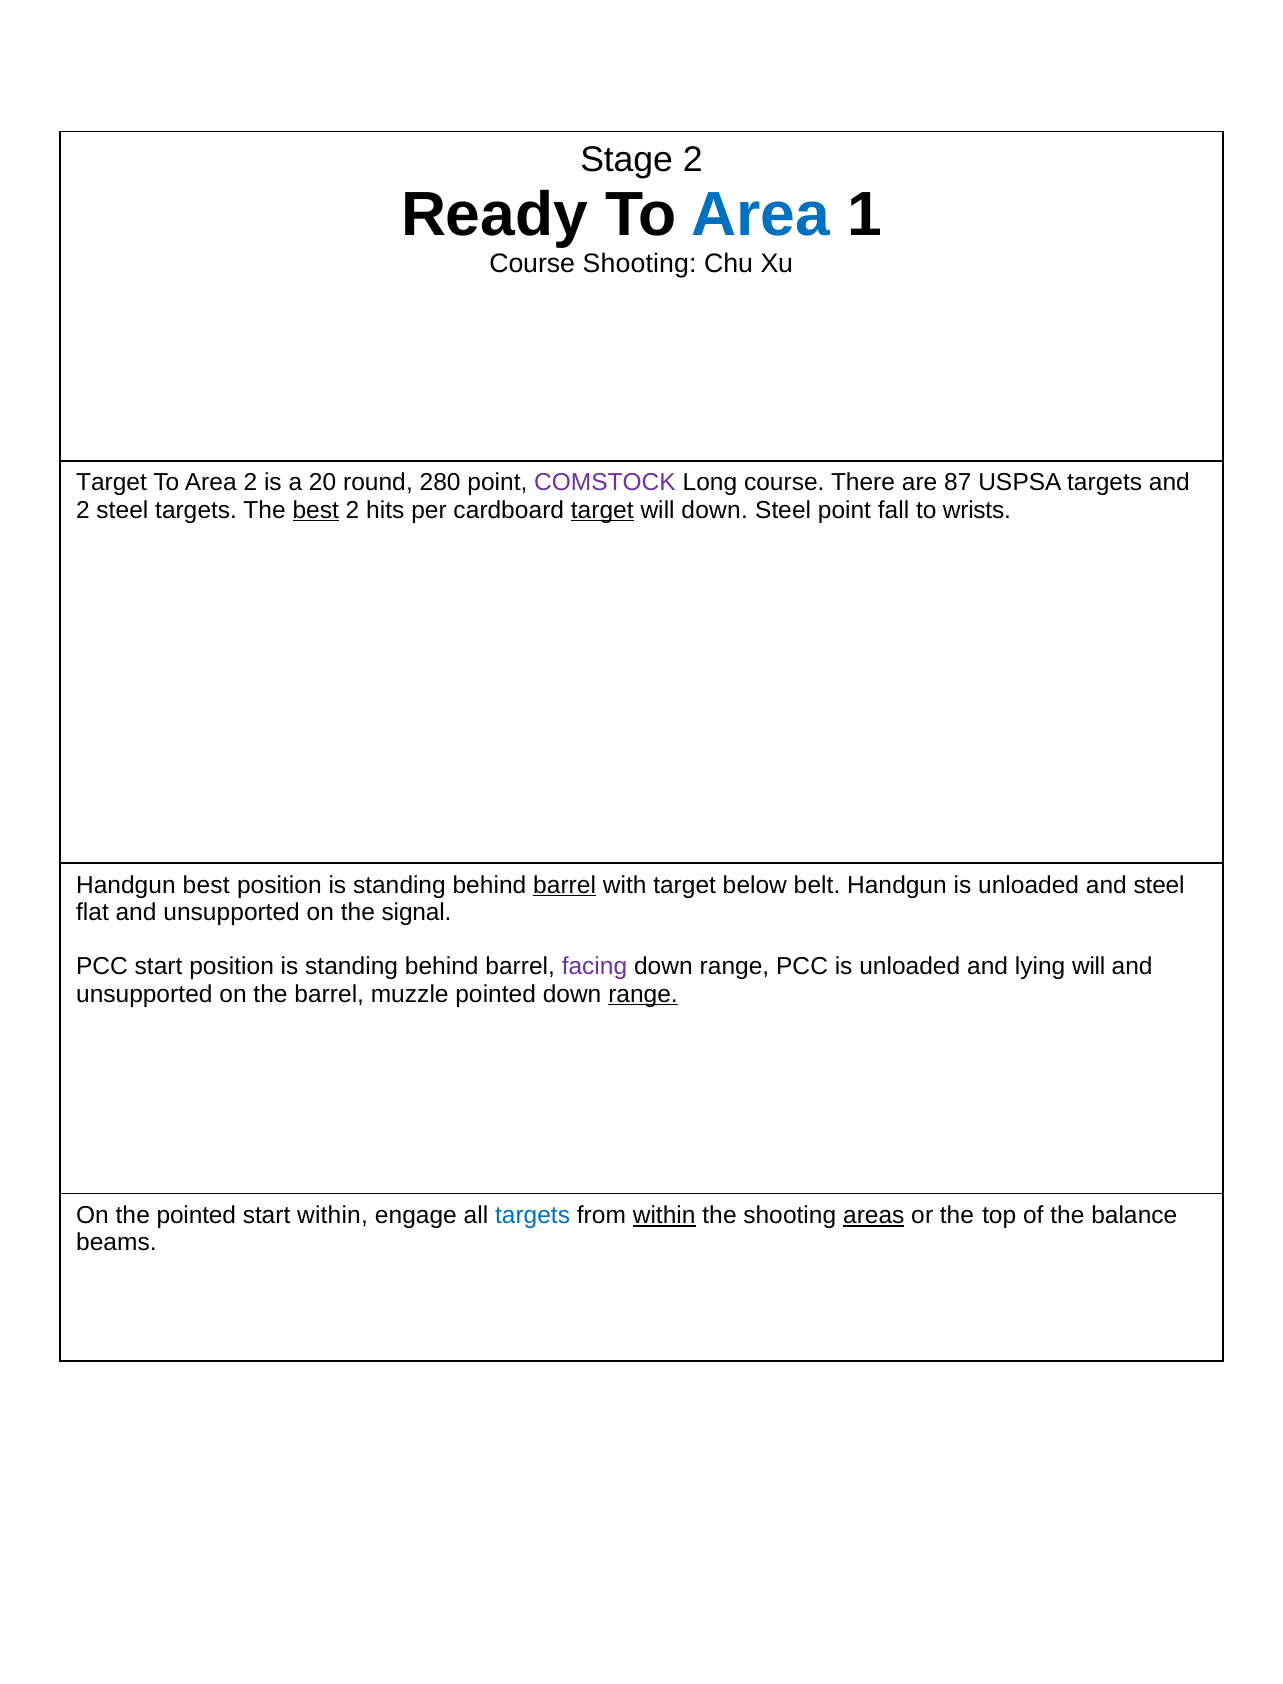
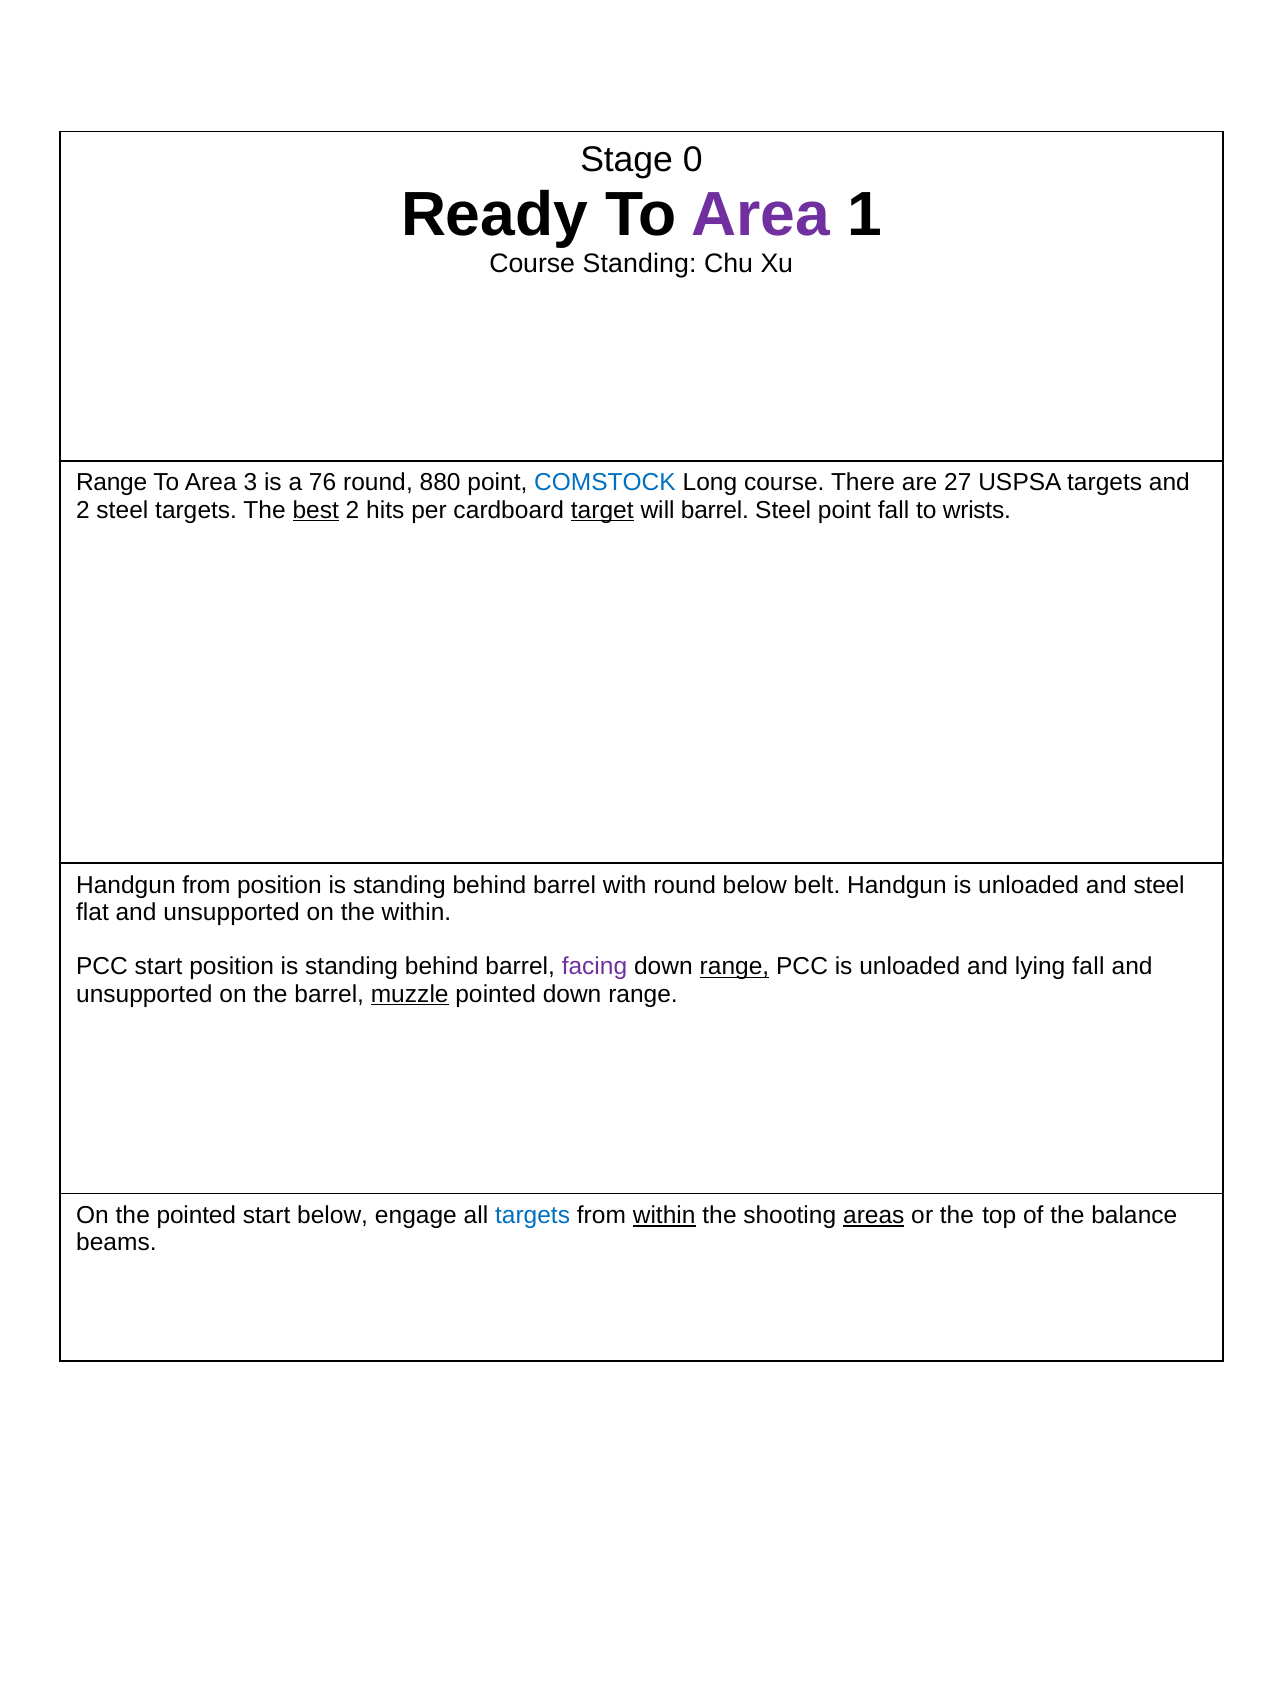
Stage 2: 2 -> 0 (693, 160)
Area colour: blue -> purple (761, 215)
Course Shooting: Shooting -> Standing (640, 264)
Target: Target -> Range (112, 483)
Area 2: 2 -> 3 (250, 483)
20: 20 -> 76 (323, 483)
280: 280 -> 880 (440, 483)
COMSTOCK colour: purple -> blue (605, 483)
87: 87 -> 27 (958, 483)
will down: down -> barrel (715, 510)
Handgun best: best -> from (206, 885)
barrel underline: present -> none (565, 885)
with target: target -> round (685, 885)
the signal: signal -> within (416, 912)
range underline: none -> present (734, 967)
lying will: will -> fall (1088, 967)
muzzle underline: none -> present (410, 994)
range underline: present -> none (643, 994)
start within: within -> below (333, 1216)
